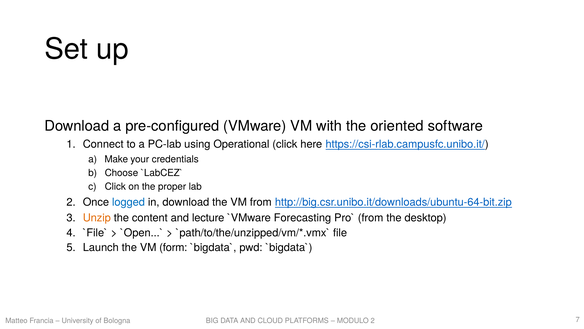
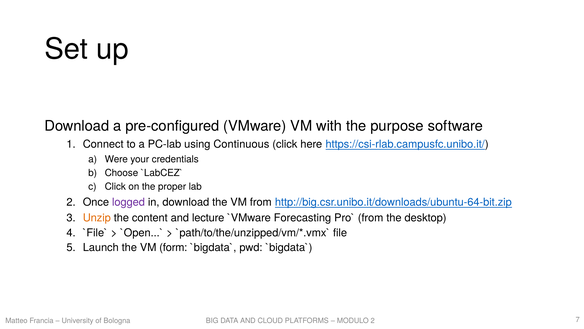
oriented: oriented -> purpose (397, 126)
Operational: Operational -> Continuous (241, 144)
Make: Make -> Were (116, 159)
logged colour: blue -> purple (128, 202)
